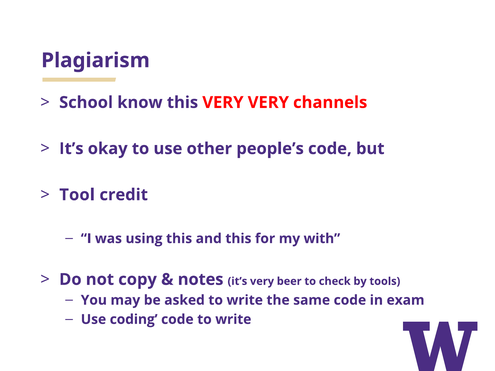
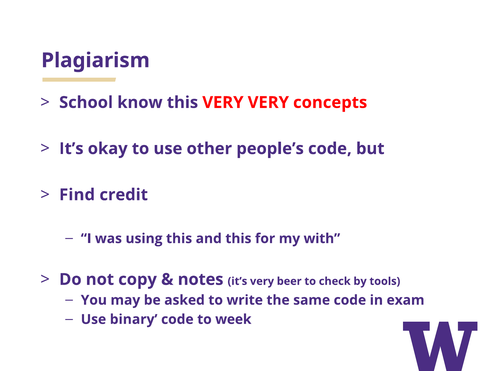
channels: channels -> concepts (330, 103)
Tool: Tool -> Find (77, 195)
coding: coding -> binary (134, 320)
code to write: write -> week (233, 320)
